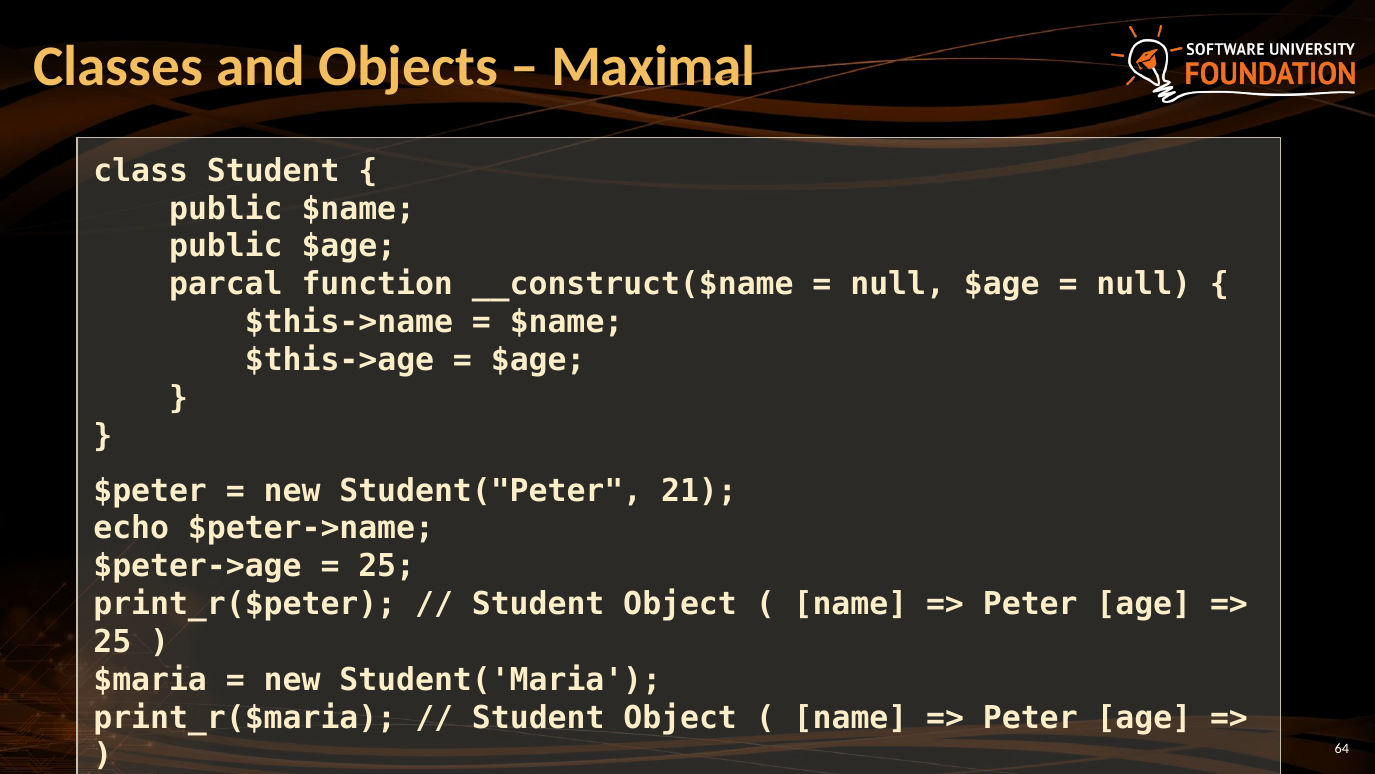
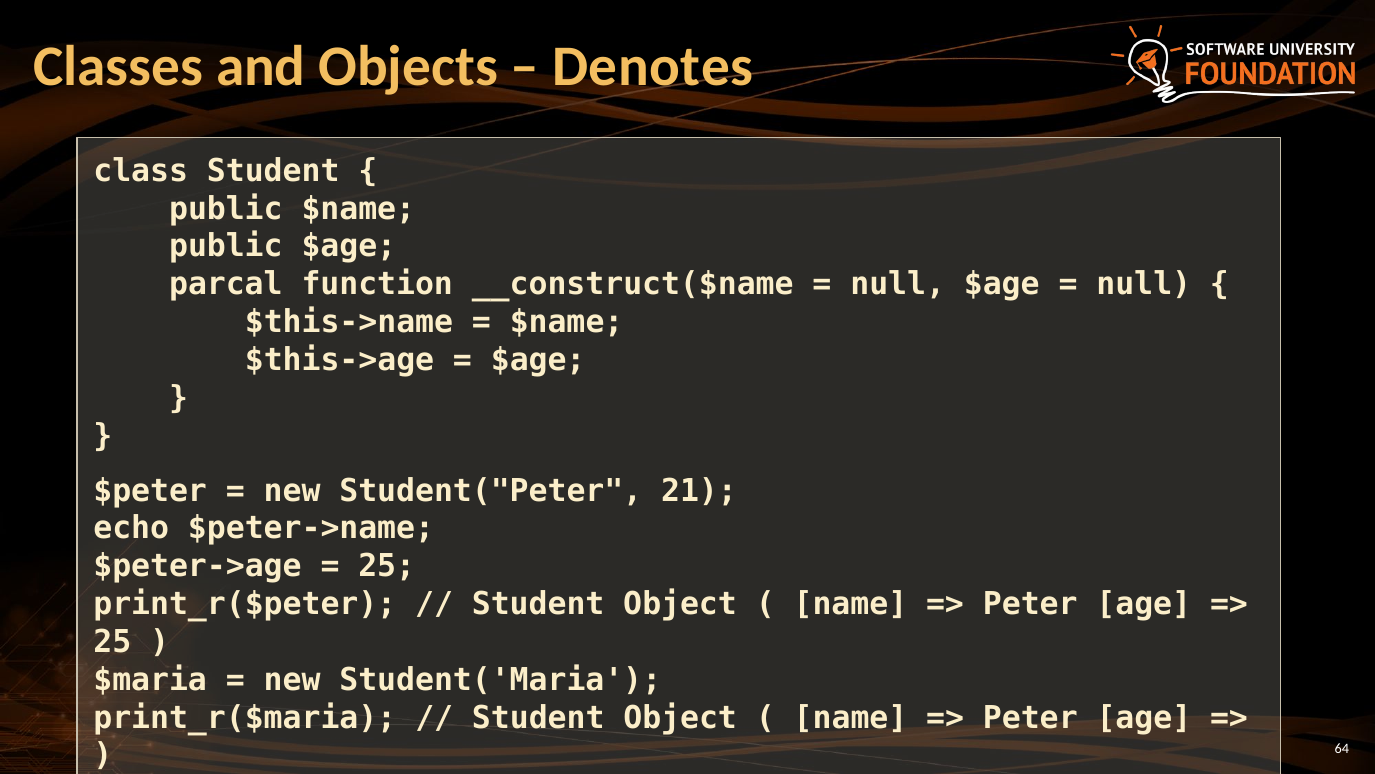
Maximal: Maximal -> Denotes (653, 67)
